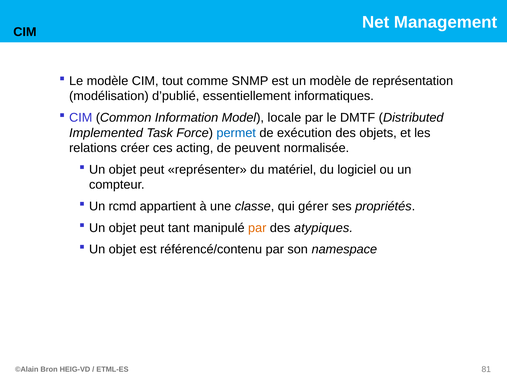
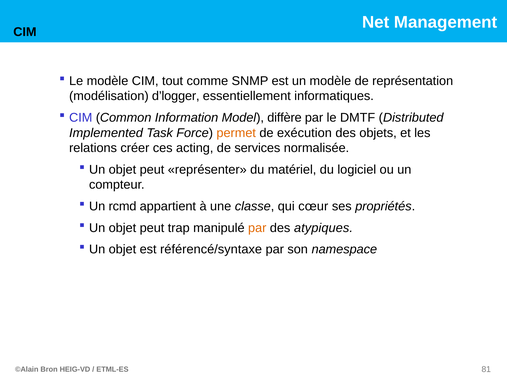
d’publié: d’publié -> d’logger (176, 96)
locale: locale -> diffère (284, 118)
permet colour: blue -> orange (236, 133)
peuvent: peuvent -> services (257, 148)
gérer: gérer -> cœur (313, 206)
tant: tant -> trap (179, 228)
référencé/contenu: référencé/contenu -> référencé/syntaxe (211, 250)
